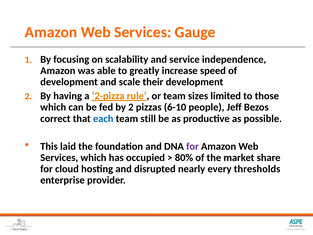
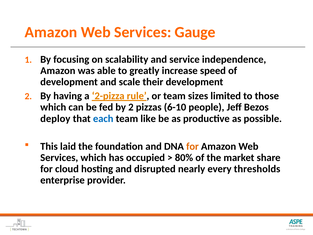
correct: correct -> deploy (55, 118)
still: still -> like (148, 118)
for colour: purple -> orange (192, 146)
